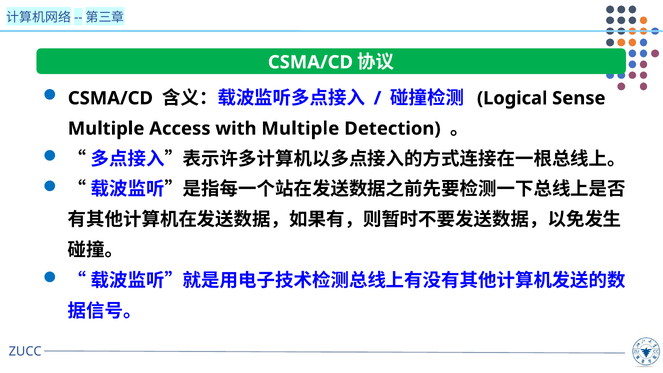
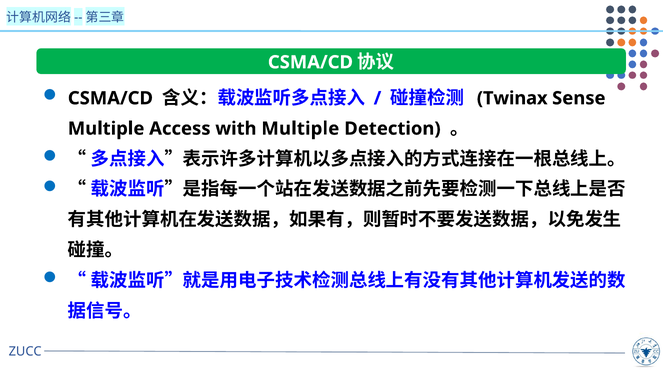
Logical: Logical -> Twinax (512, 98)
